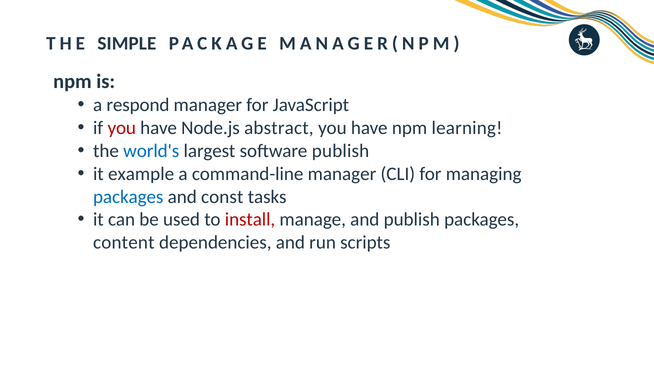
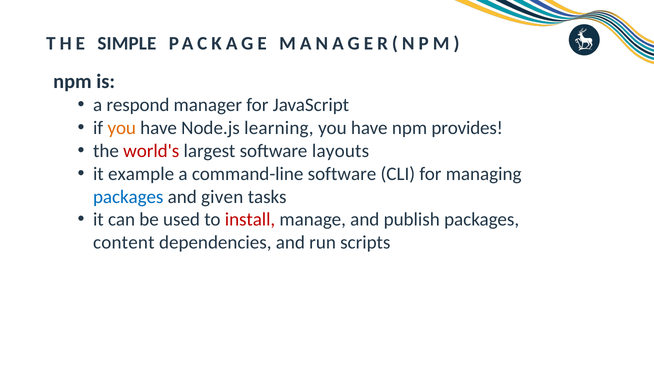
you colour: red -> orange (122, 128)
abstract: abstract -> learning (279, 128)
learning: learning -> provides (467, 128)
world's colour: blue -> red (151, 151)
software publish: publish -> layouts (341, 151)
command-line manager: manager -> software (342, 174)
const: const -> given (222, 197)
